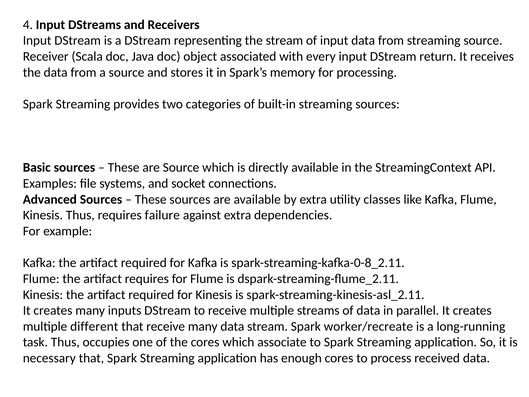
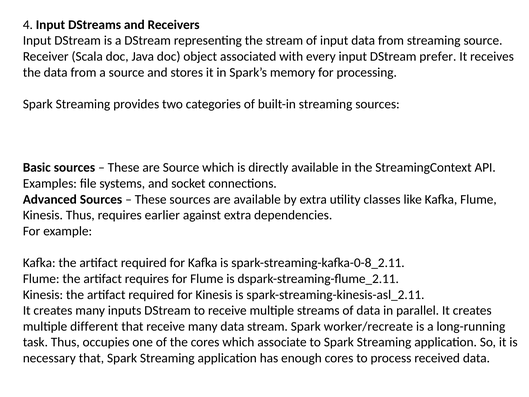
return: return -> prefer (438, 56)
failure: failure -> earlier (162, 215)
